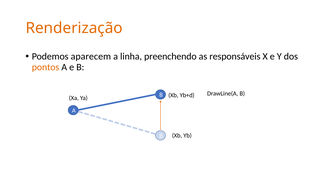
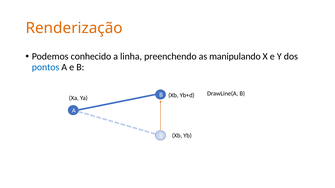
aparecem: aparecem -> conhecido (91, 57)
responsáveis: responsáveis -> manipulando (235, 57)
pontos colour: orange -> blue (46, 67)
